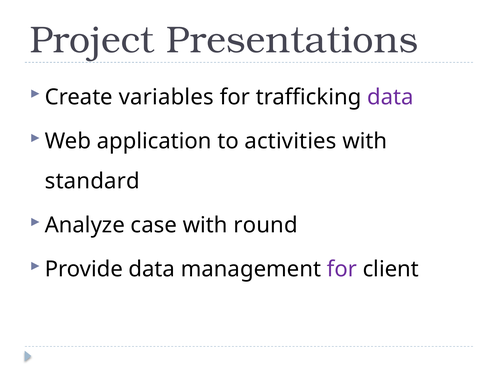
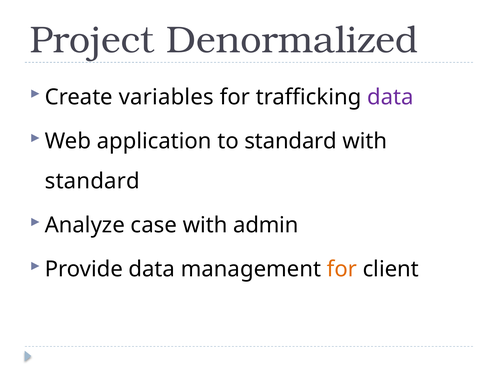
Presentations: Presentations -> Denormalized (292, 40)
to activities: activities -> standard (291, 141)
round: round -> admin (266, 225)
for colour: purple -> orange (342, 269)
